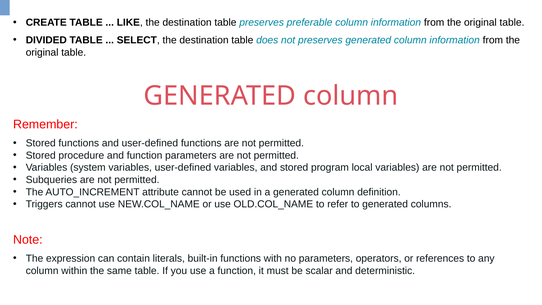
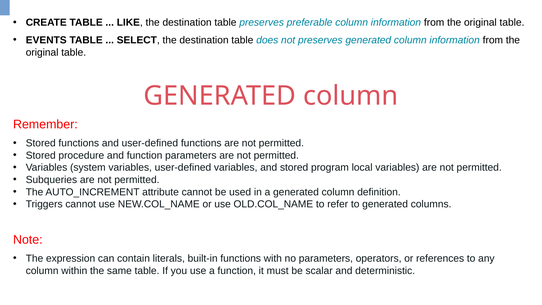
DIVIDED: DIVIDED -> EVENTS (46, 40)
